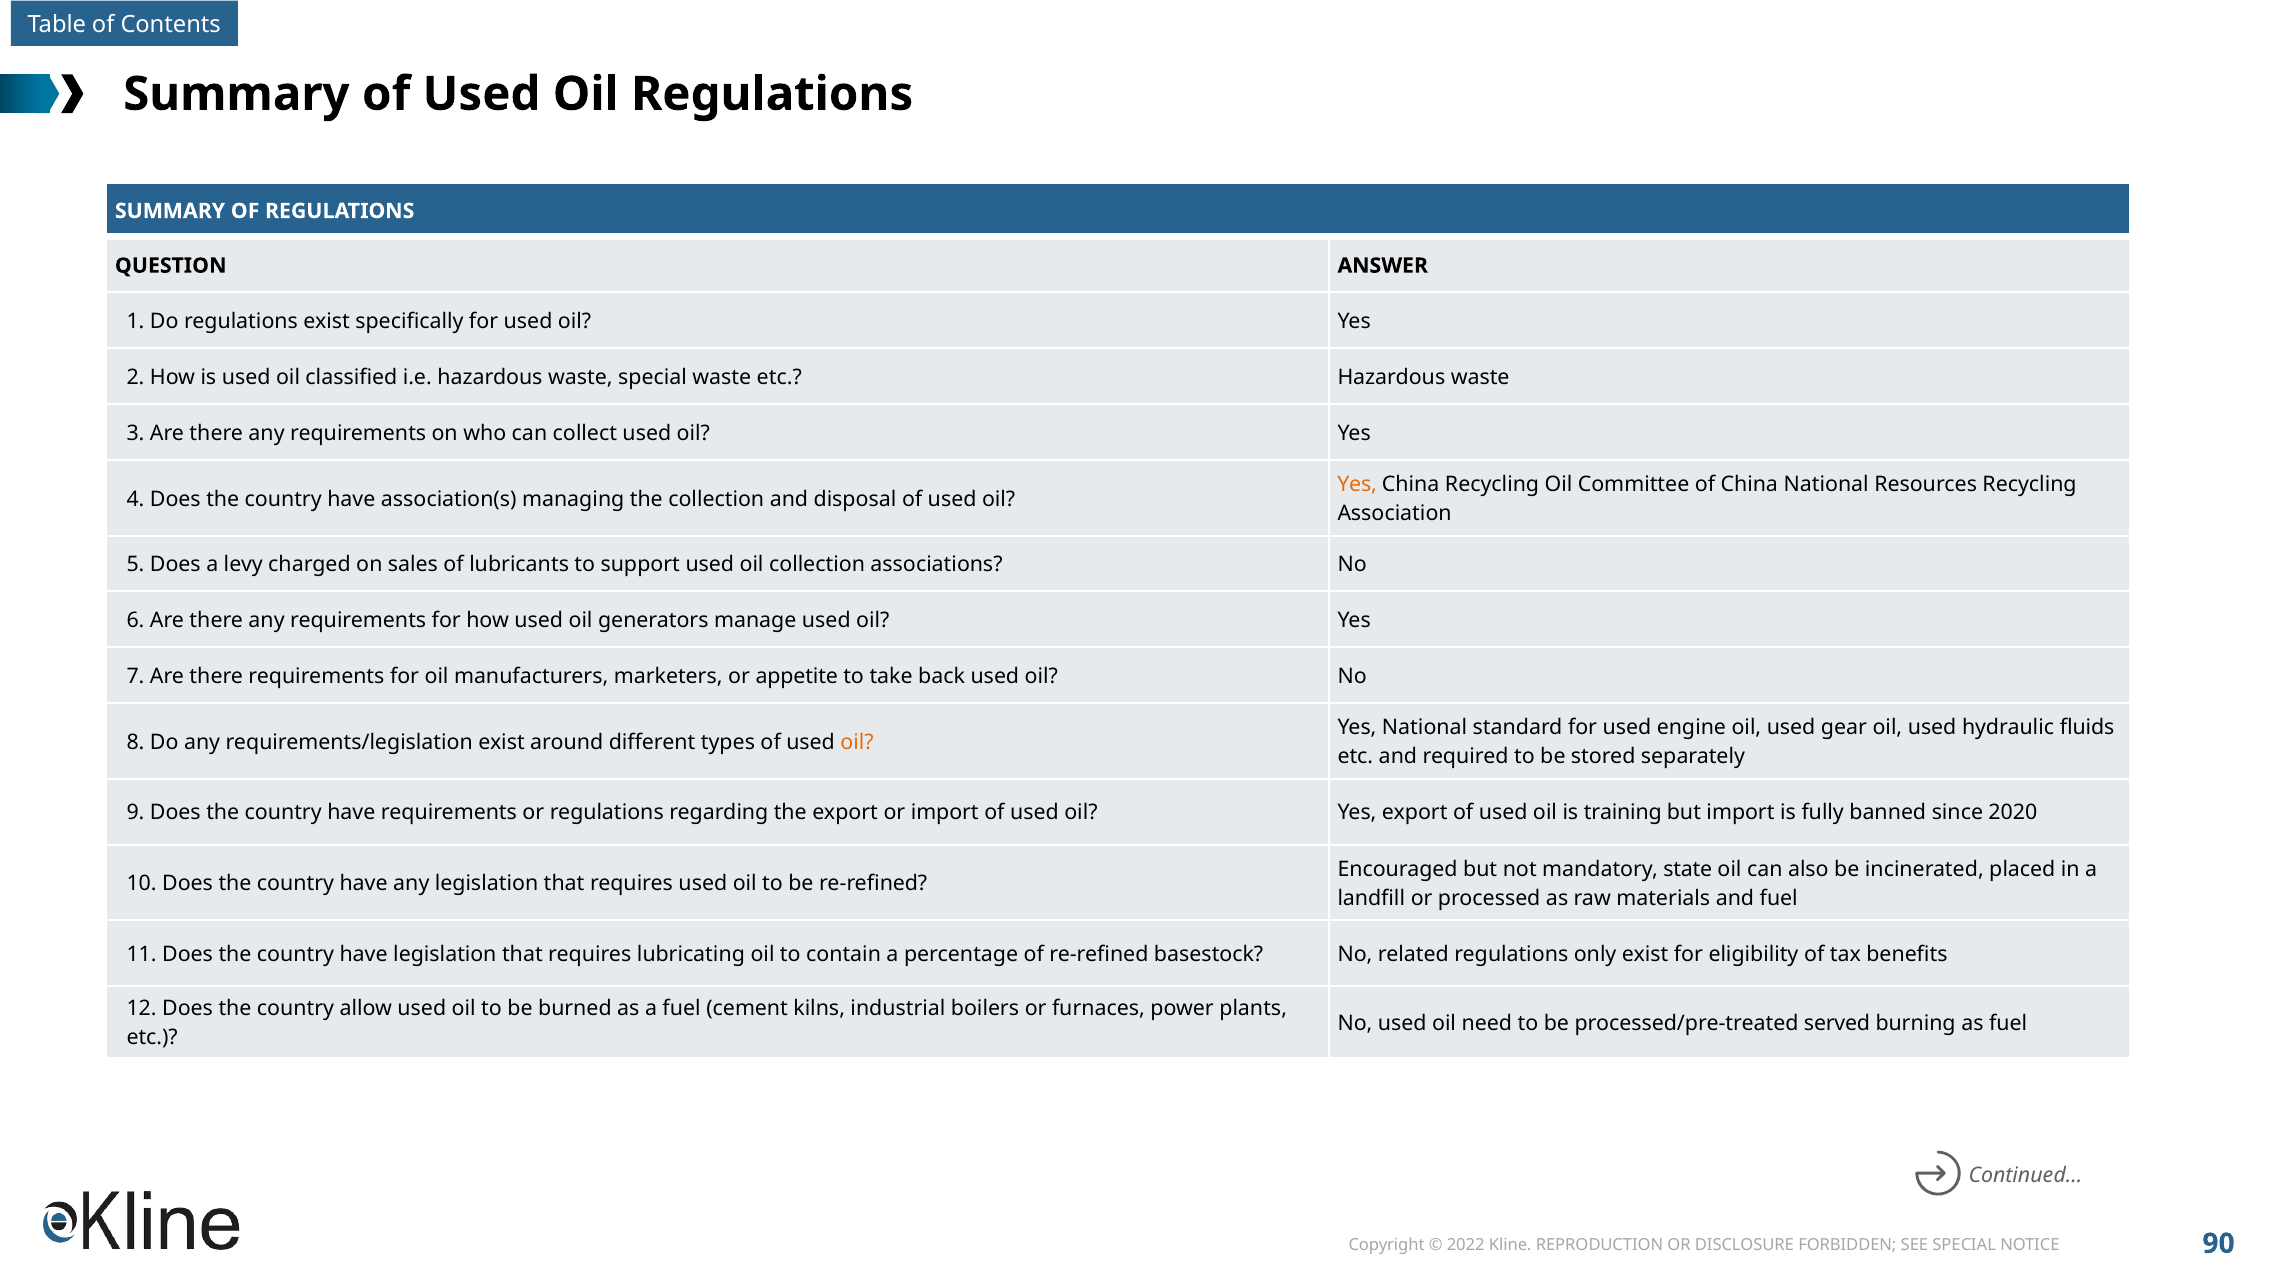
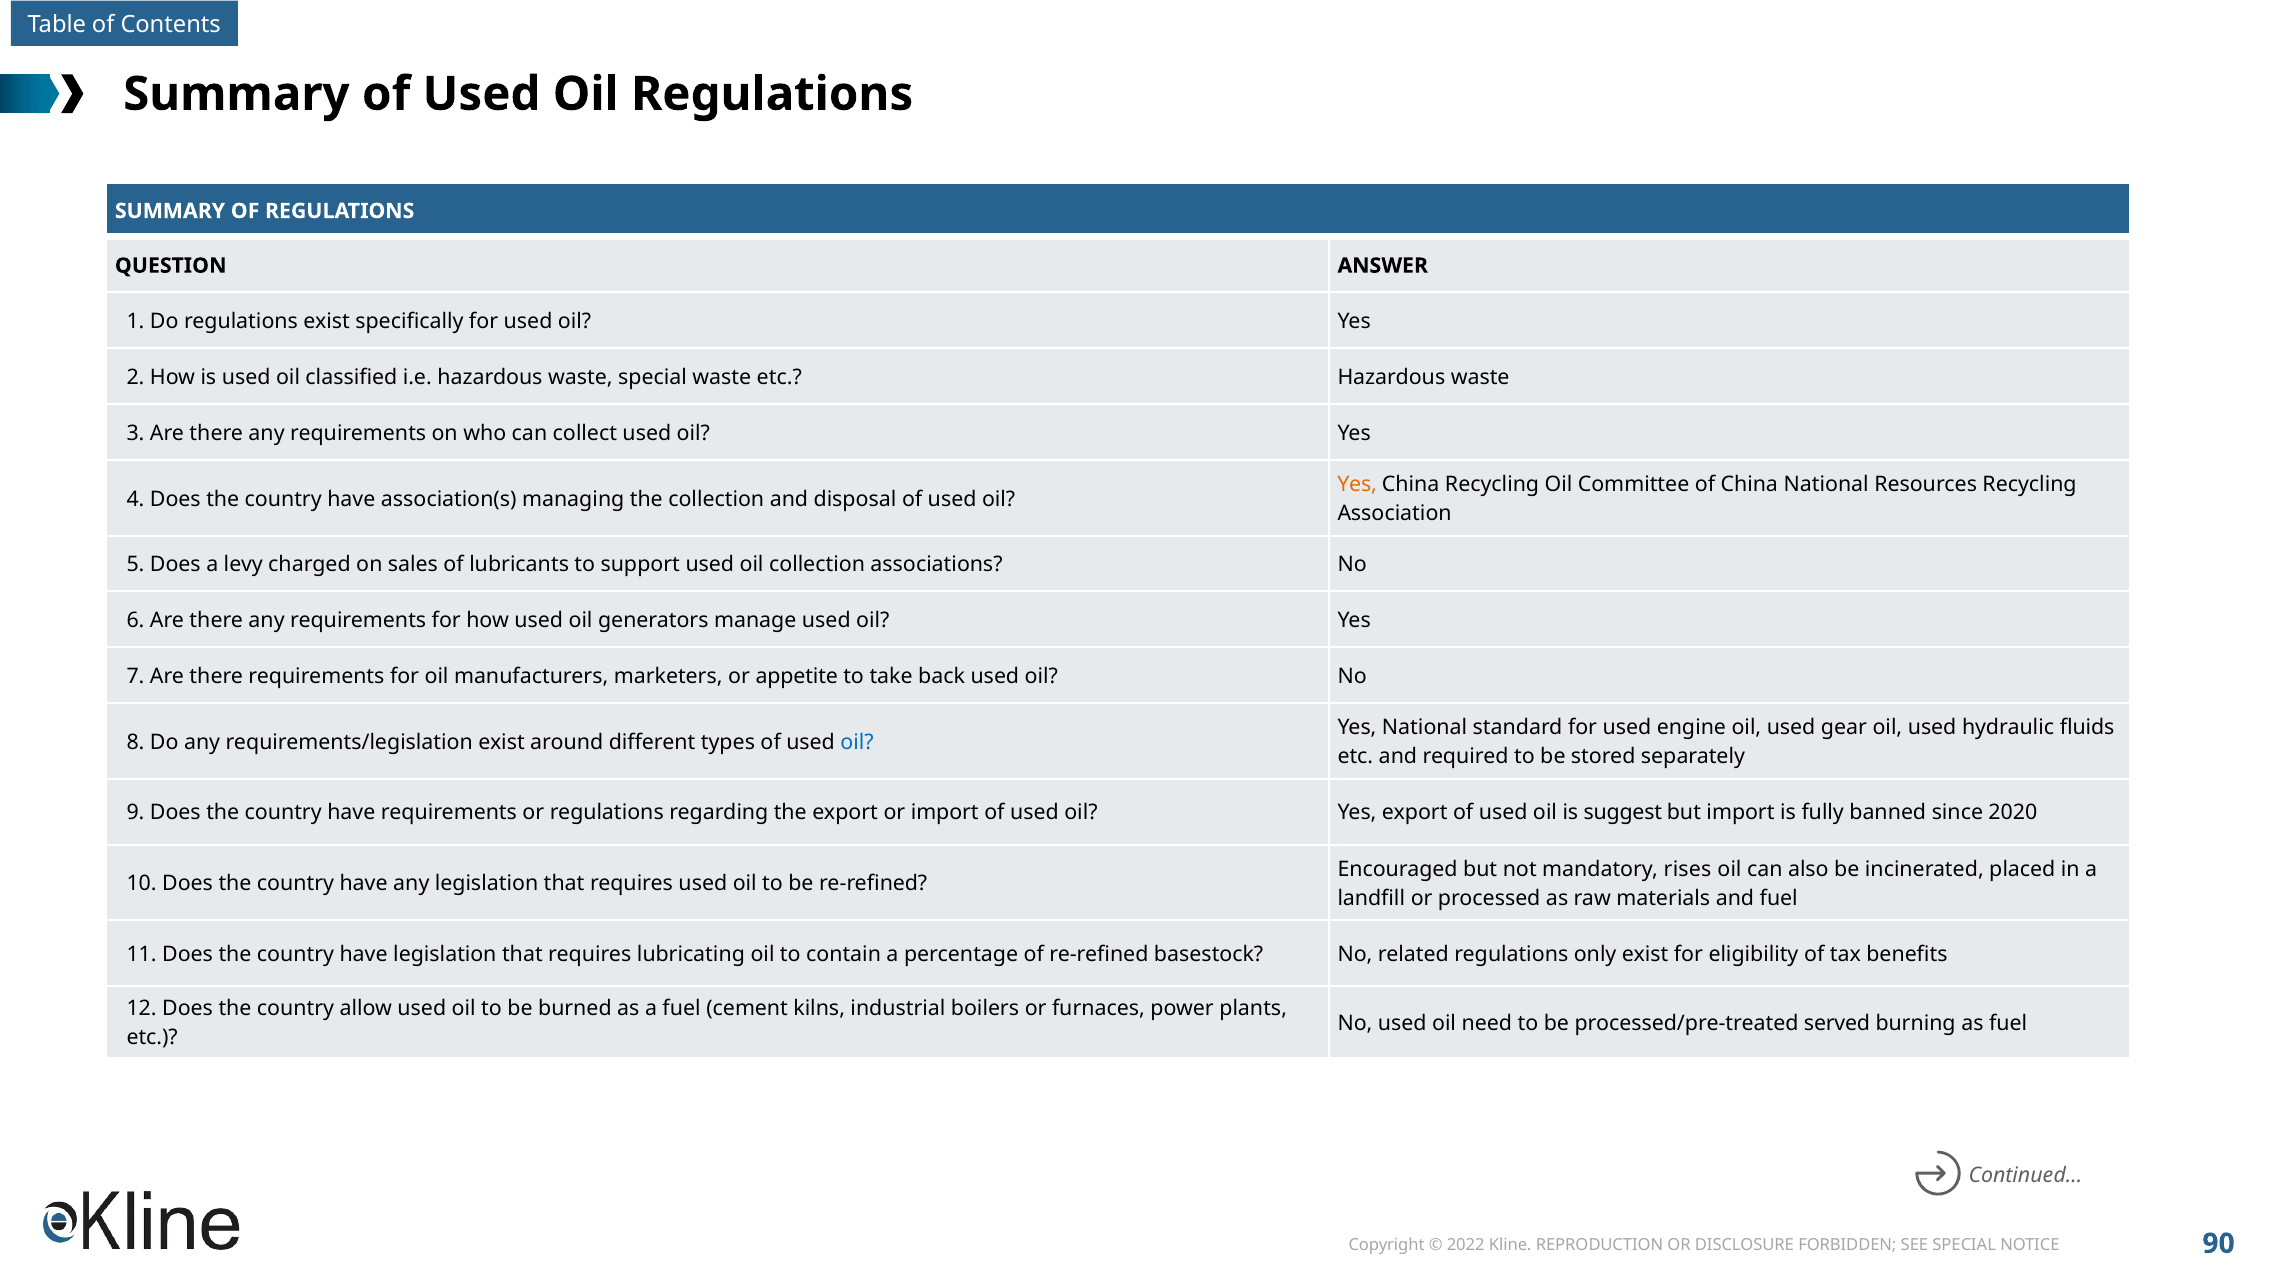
oil colour: orange -> blue (857, 742)
training: training -> suggest (1623, 813)
state: state -> rises (1688, 869)
